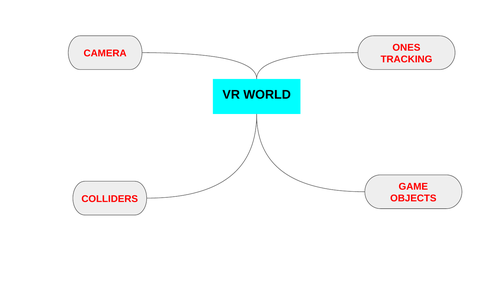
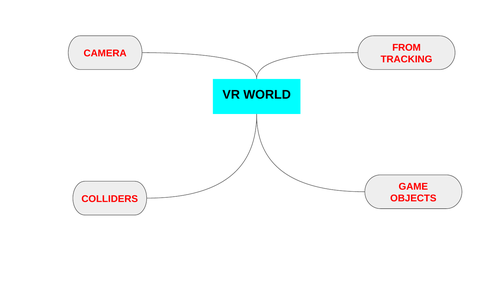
ONES: ONES -> FROM (407, 47)
